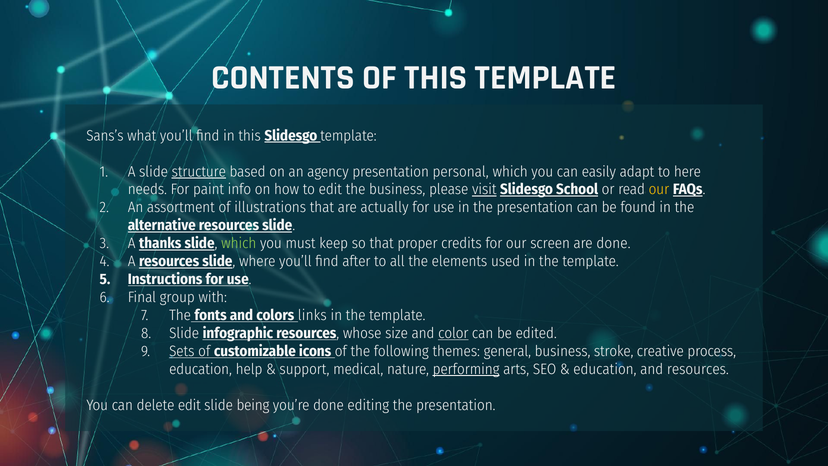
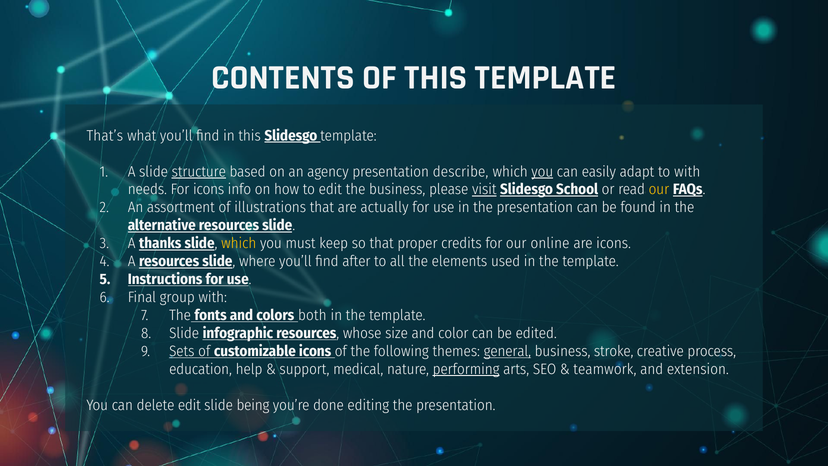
Sans’s: Sans’s -> That’s (105, 136)
personal: personal -> describe (461, 171)
you underline: none -> present (542, 171)
to here: here -> with (687, 171)
For paint: paint -> icons (209, 189)
which colour: light green -> yellow (239, 243)
screen: screen -> online (550, 243)
are done: done -> icons (614, 243)
links: links -> both (312, 315)
color underline: present -> none (453, 333)
general underline: none -> present (507, 351)
education: education -> teamwork (605, 369)
and resources: resources -> extension (698, 369)
